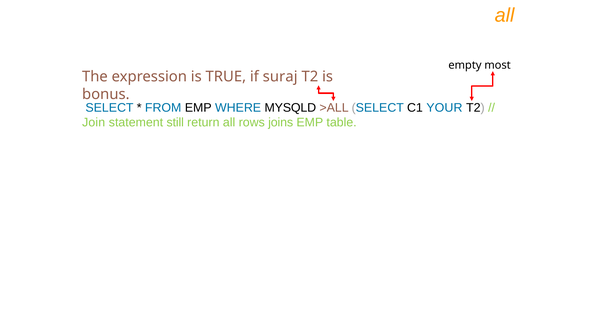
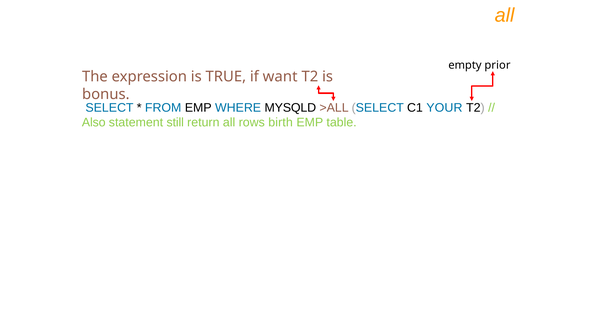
most: most -> prior (497, 65)
suraj: suraj -> want (280, 76)
Join: Join -> Also (94, 122)
joins: joins -> birth (281, 122)
